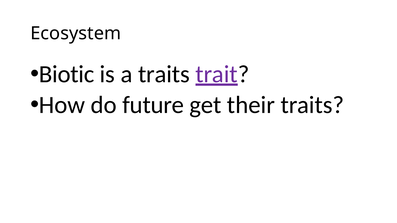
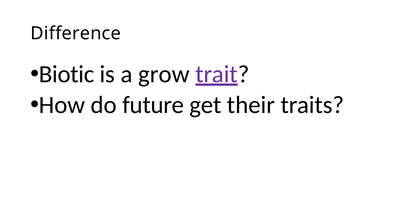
Ecosystem: Ecosystem -> Difference (76, 33)
a traits: traits -> grow (164, 74)
